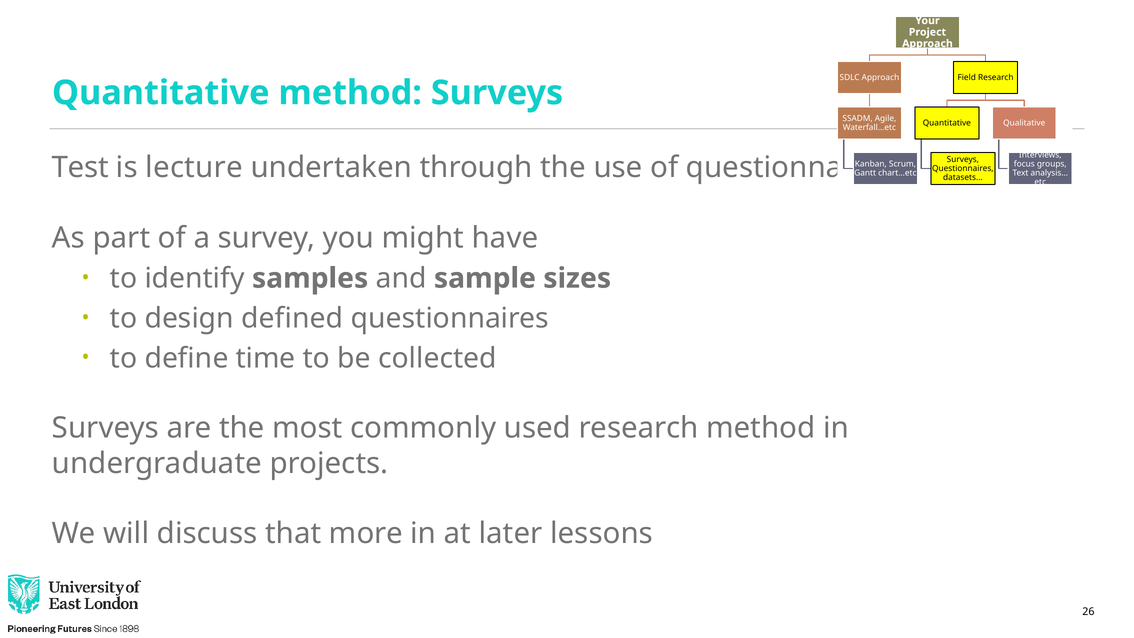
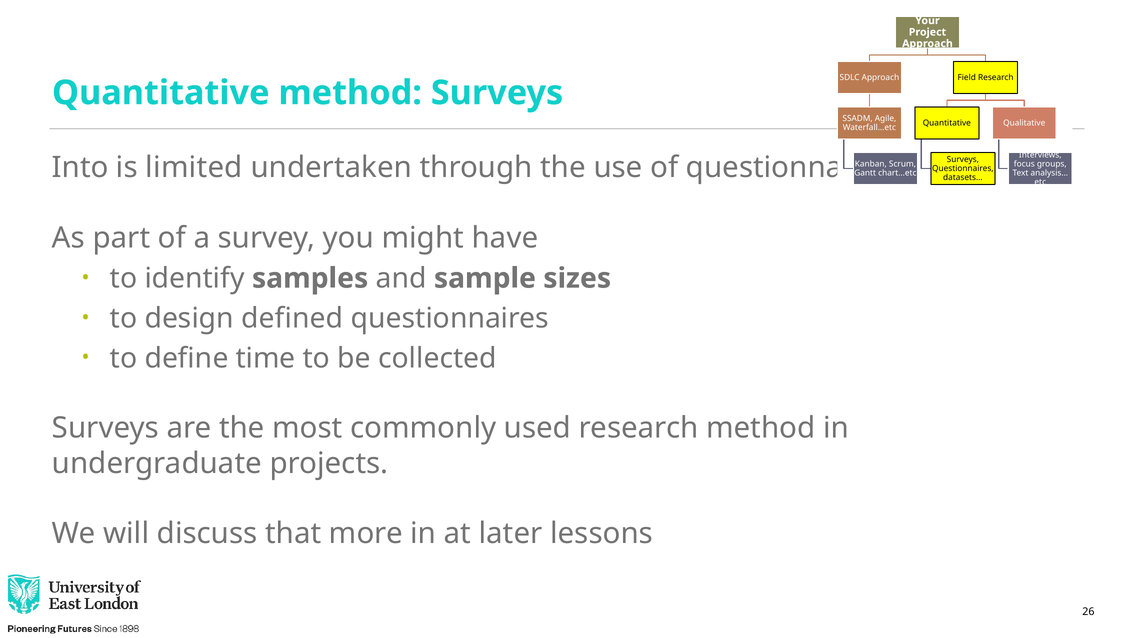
Test: Test -> Into (80, 167)
lecture: lecture -> limited (194, 167)
